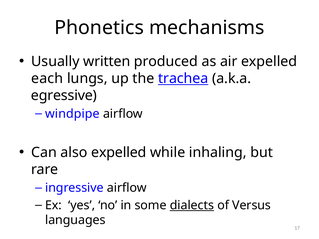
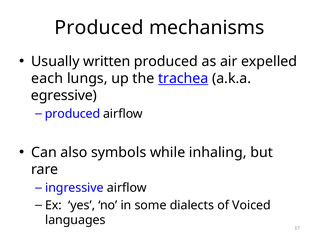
Phonetics: Phonetics -> Produced (99, 28)
windpipe: windpipe -> produced (73, 114)
also expelled: expelled -> symbols (119, 153)
dialects underline: present -> none (192, 205)
Versus: Versus -> Voiced (252, 205)
